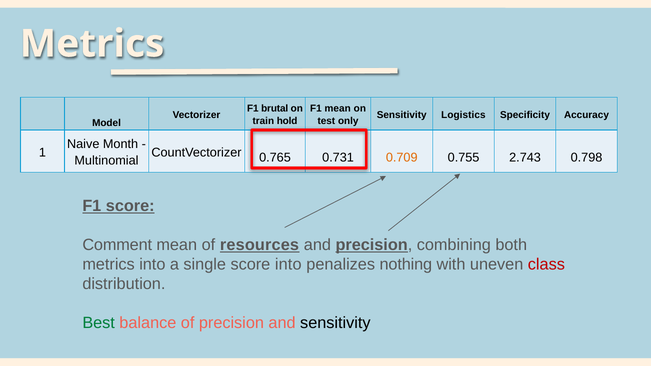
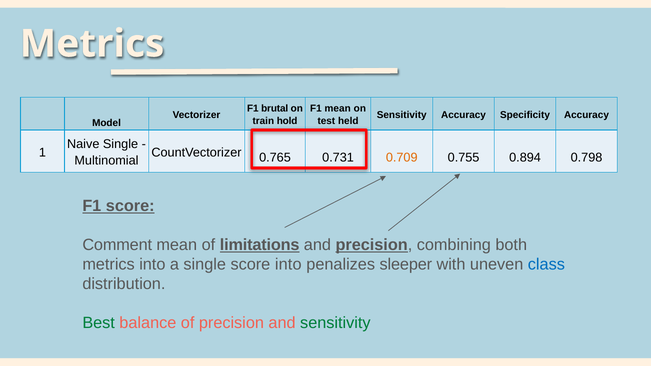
Sensitivity Logistics: Logistics -> Accuracy (463, 115)
only: only -> held (348, 121)
Naive Month: Month -> Single (121, 144)
2.743: 2.743 -> 0.894 (525, 158)
resources: resources -> limitations (260, 245)
nothing: nothing -> sleeper (406, 264)
class colour: red -> blue (546, 264)
sensitivity colour: black -> green (335, 323)
